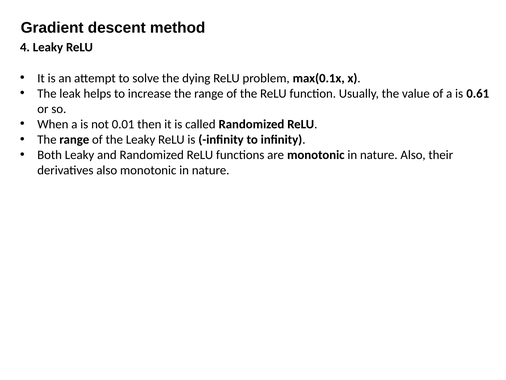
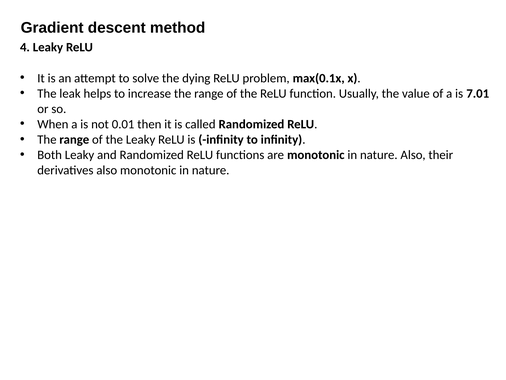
0.61: 0.61 -> 7.01 (478, 93)
